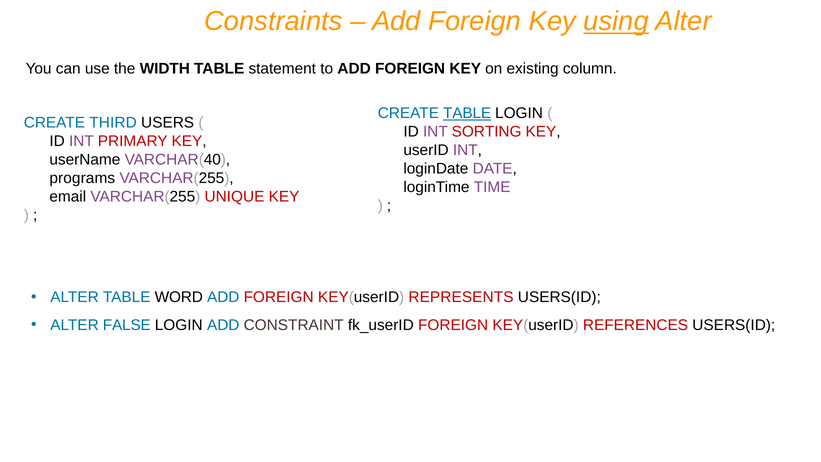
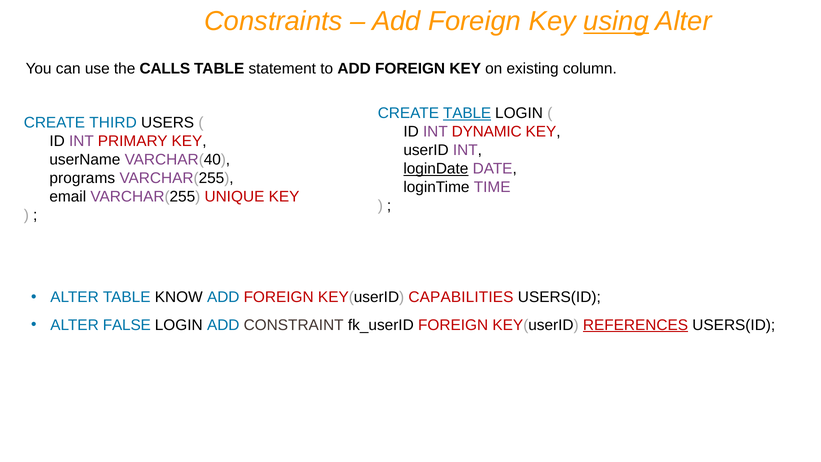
WIDTH: WIDTH -> CALLS (165, 68)
SORTING: SORTING -> DYNAMIC (487, 132)
loginDate underline: none -> present (436, 169)
WORD: WORD -> KNOW (179, 297)
REPRESENTS: REPRESENTS -> CAPABILITIES (461, 297)
REFERENCES underline: none -> present (635, 325)
